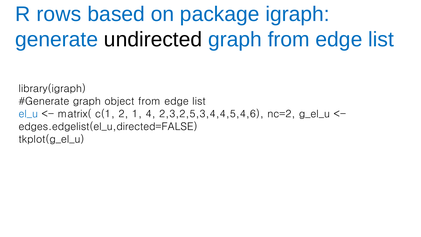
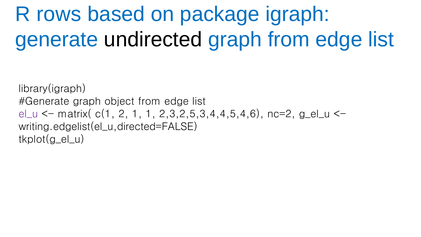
el_u colour: blue -> purple (28, 114)
1 4: 4 -> 1 (151, 114)
edges.edgelist(el_u,directed=FALSE: edges.edgelist(el_u,directed=FALSE -> writing.edgelist(el_u,directed=FALSE (108, 127)
